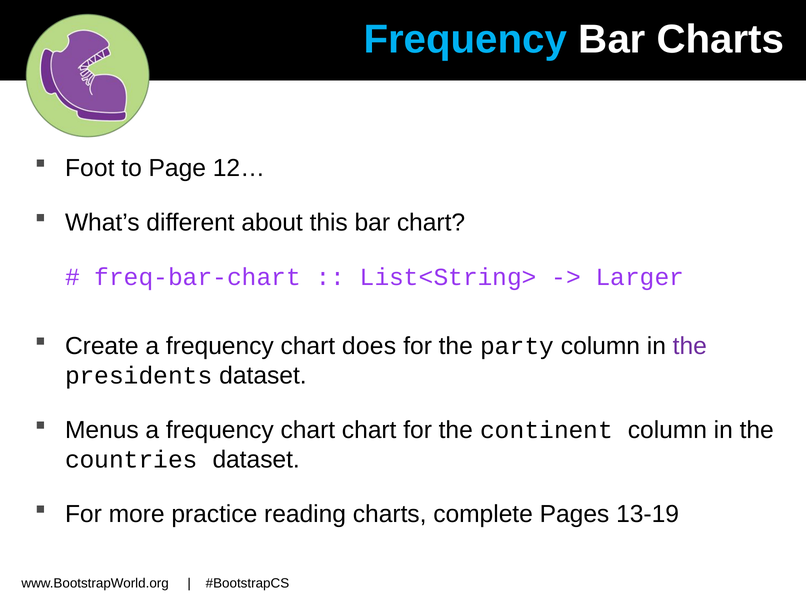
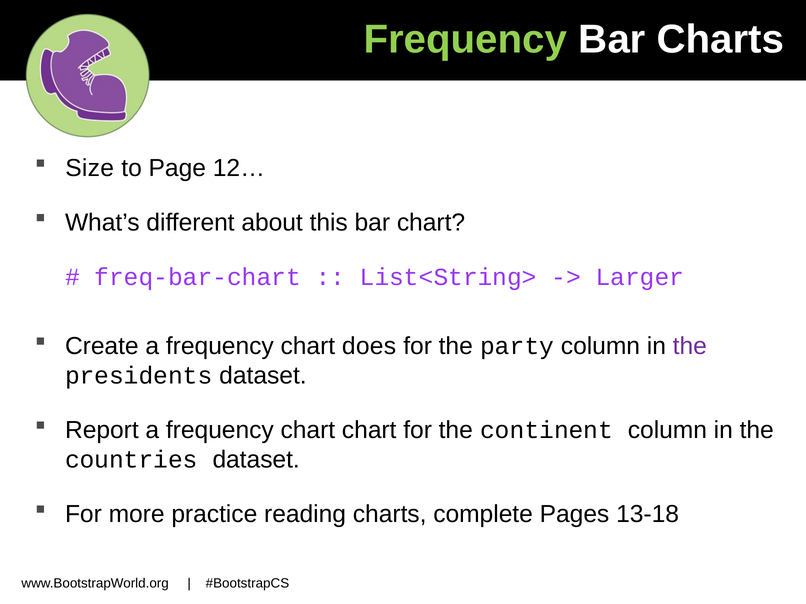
Frequency colour: light blue -> light green (465, 40)
Foot: Foot -> Size (90, 168)
Menus: Menus -> Report (102, 431)
13-19: 13-19 -> 13-18 (648, 515)
